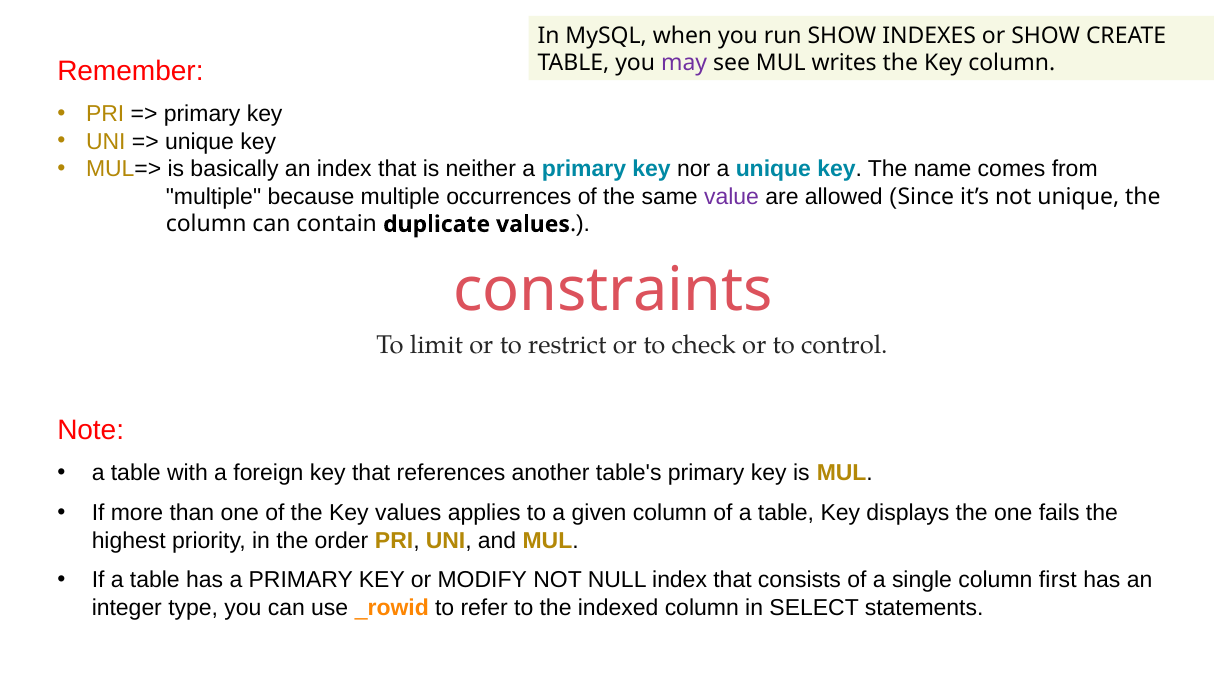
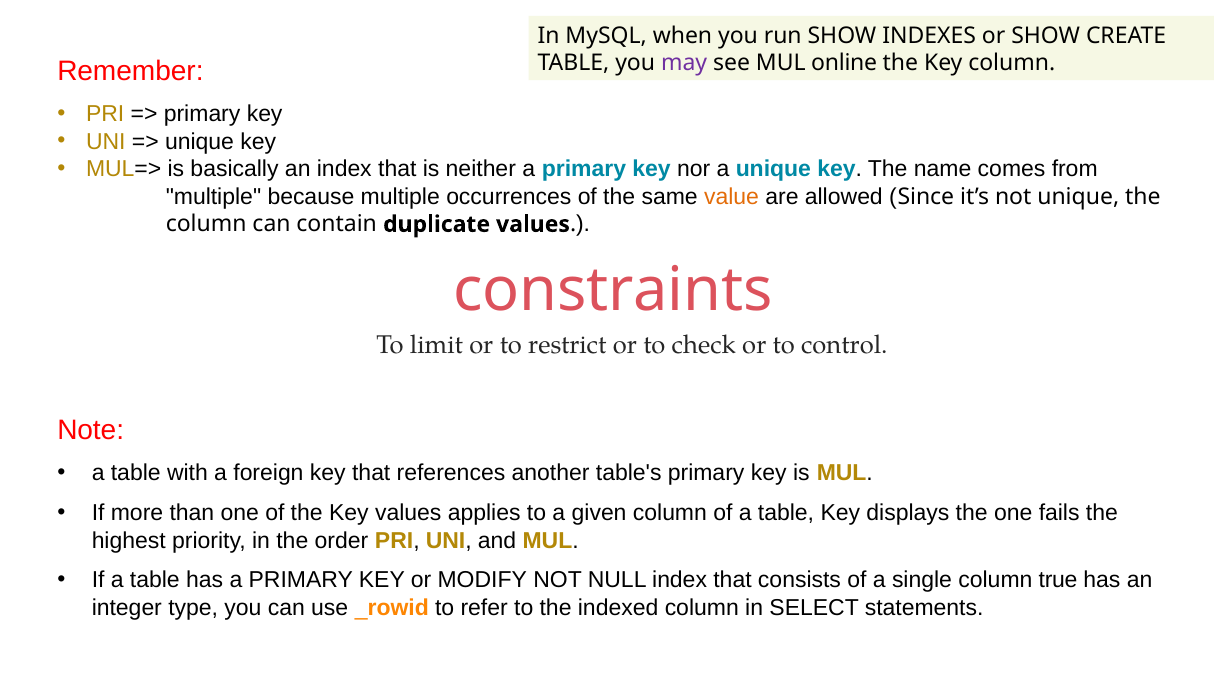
writes: writes -> online (844, 63)
value colour: purple -> orange (731, 197)
first: first -> true (1058, 580)
